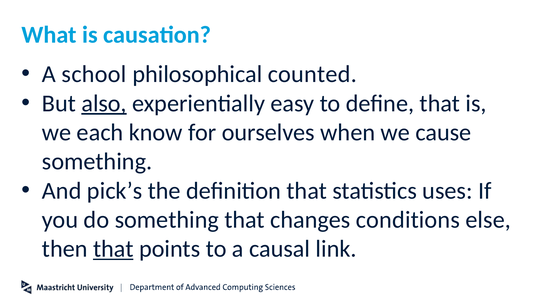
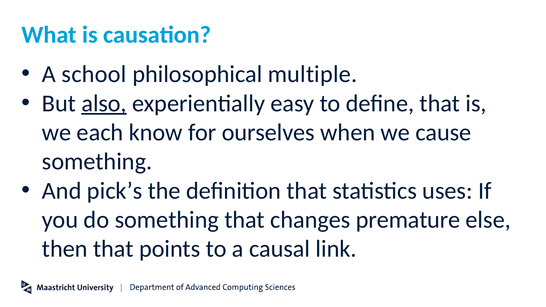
counted: counted -> multiple (312, 74)
conditions: conditions -> premature (408, 220)
that underline: present -> none (113, 249)
